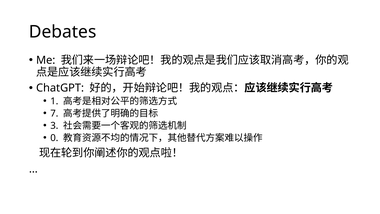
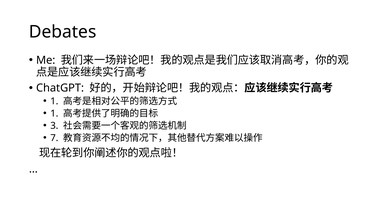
7: 7 -> 1 (54, 113)
0: 0 -> 7 (54, 138)
